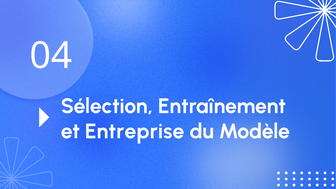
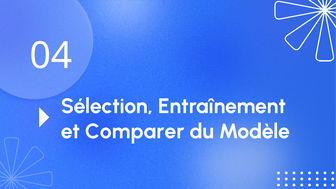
Entreprise: Entreprise -> Comparer (135, 131)
